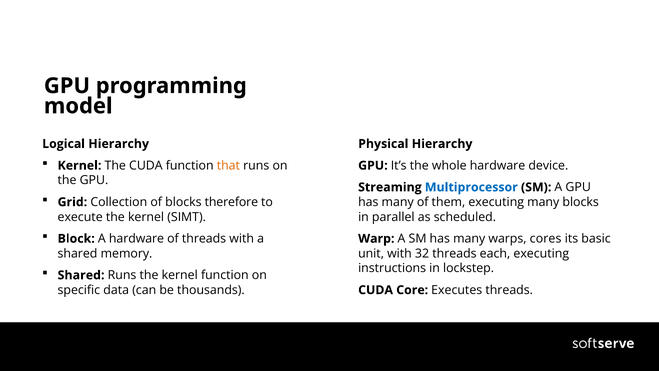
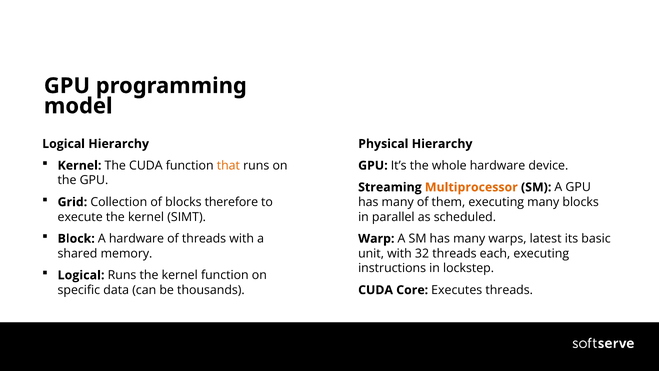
Multiprocessor colour: blue -> orange (471, 187)
cores: cores -> latest (546, 238)
Shared: Shared -> Logical (81, 275)
